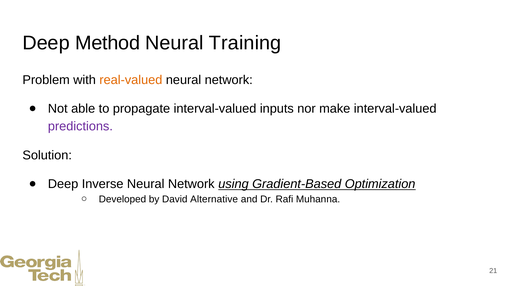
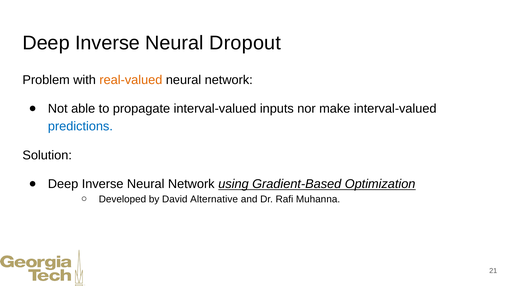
Method: Method -> Inverse (108, 43)
Training: Training -> Dropout (245, 43)
predictions colour: purple -> blue (80, 126)
